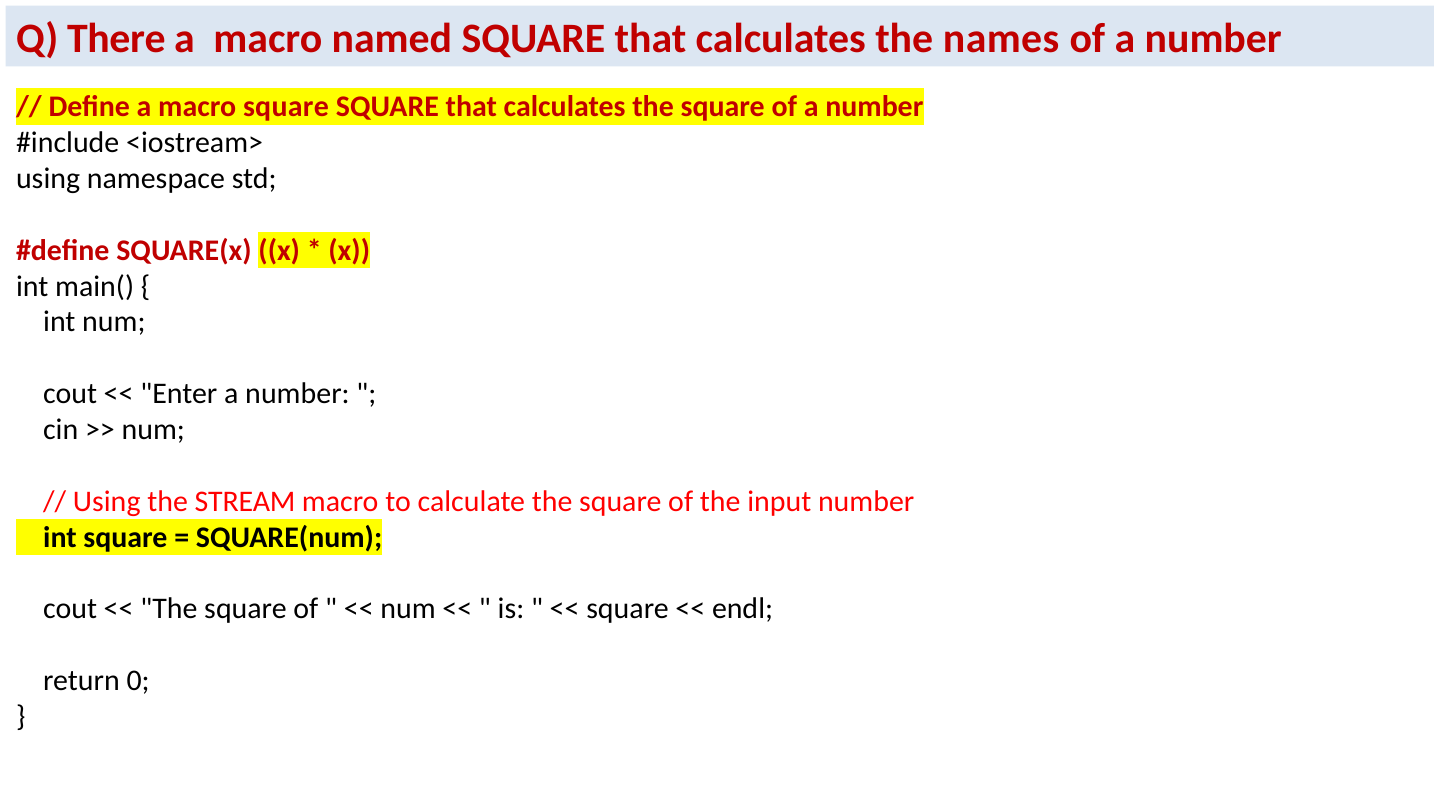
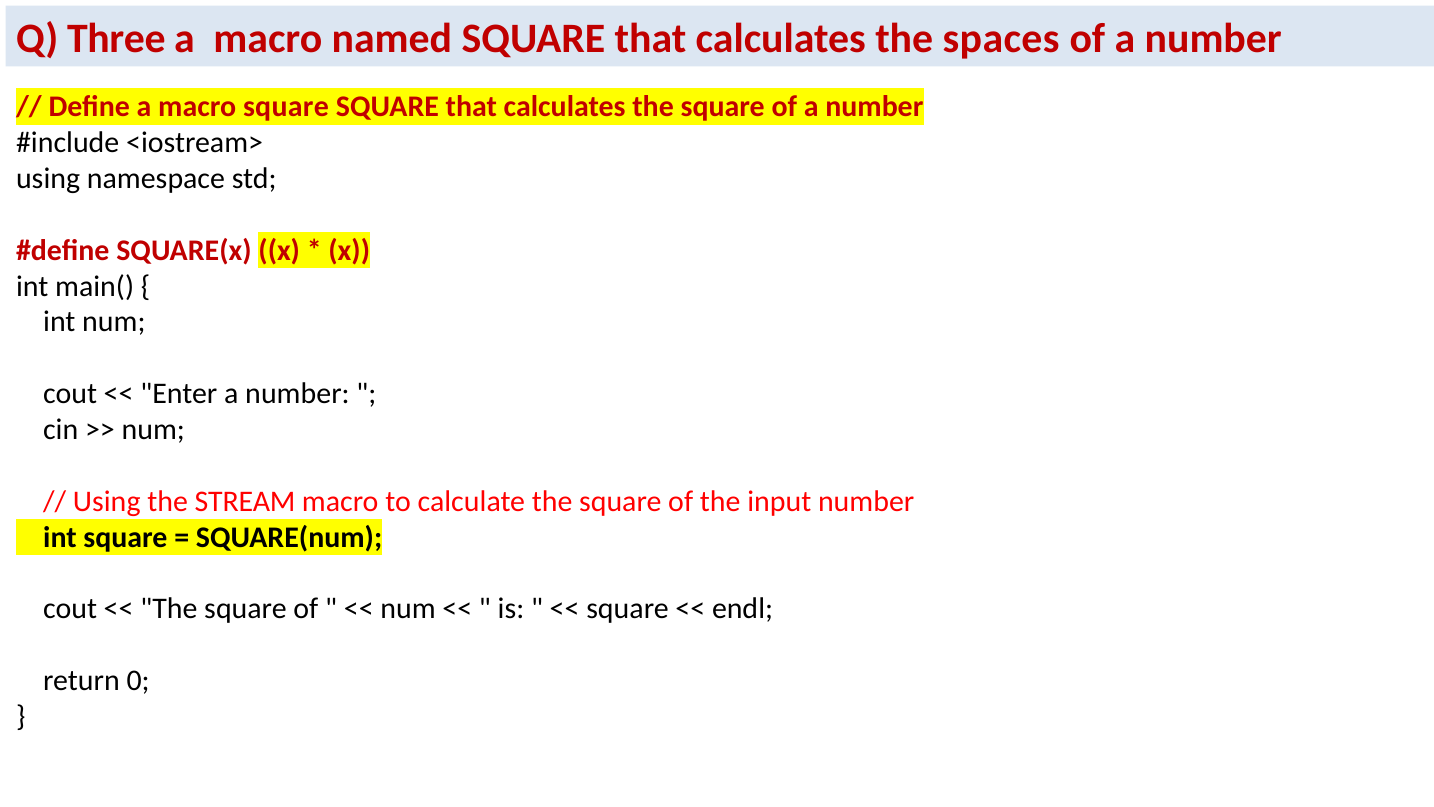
There: There -> Three (116, 39)
names: names -> spaces (1001, 39)
